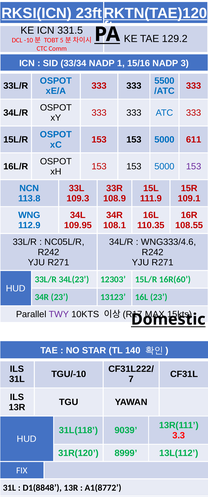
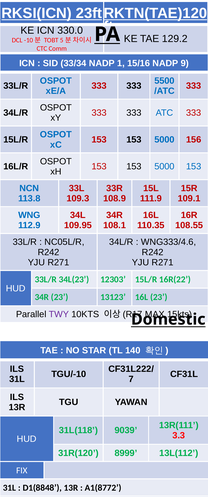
331.5: 331.5 -> 330.0 (70, 30)
3: 3 -> 9 (185, 63)
611: 611 -> 156 (194, 140)
153 colour: purple -> blue (194, 167)
16R(60: 16R(60 -> 16R(22 (175, 280)
